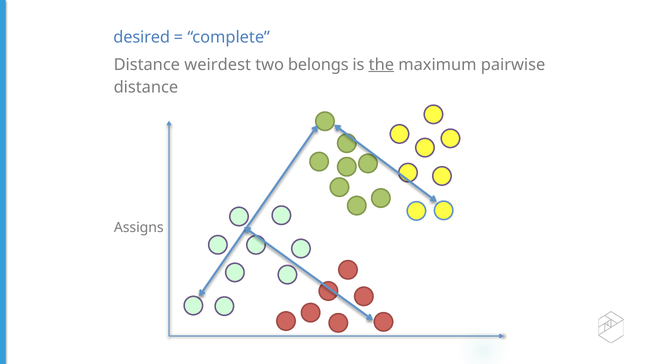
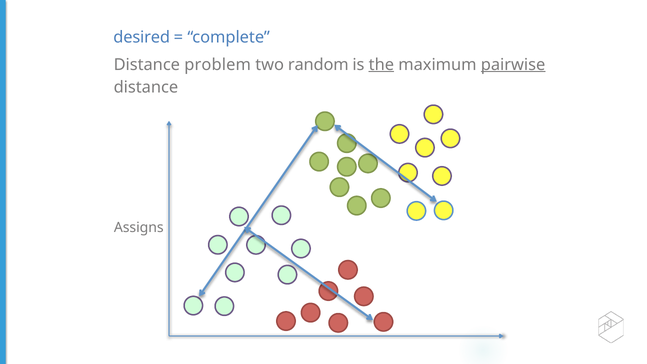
weirdest: weirdest -> problem (218, 65)
belongs: belongs -> random (318, 65)
pairwise underline: none -> present (513, 65)
